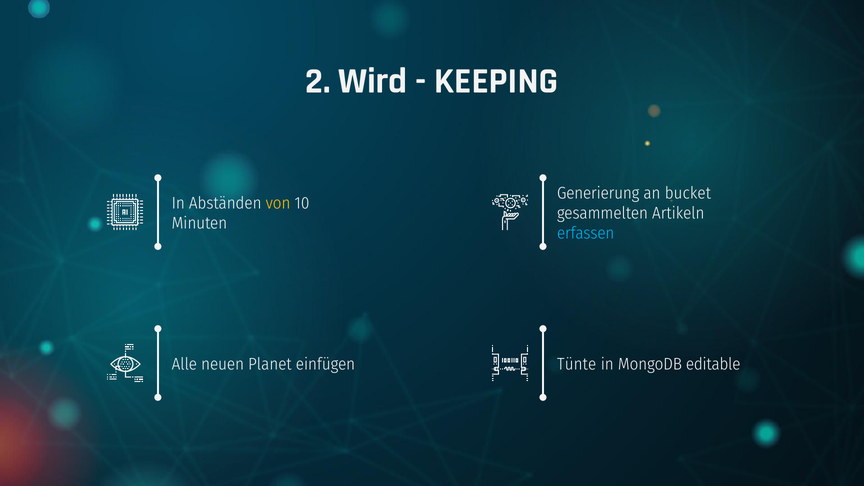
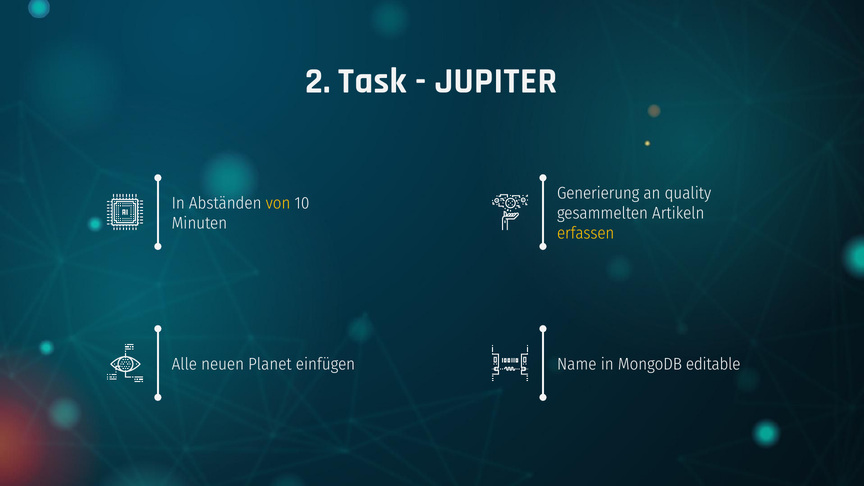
Wird: Wird -> Task (373, 81)
KEEPING: KEEPING -> JUPITER (496, 81)
bucket: bucket -> quality (688, 193)
erfassen colour: light blue -> yellow (586, 233)
Tünte: Tünte -> Name (577, 364)
